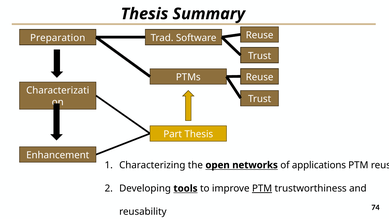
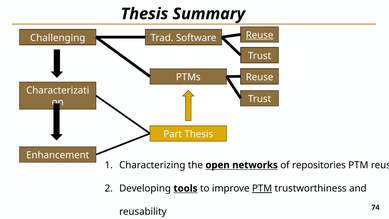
Preparation: Preparation -> Challenging (58, 38)
Reuse underline: none -> present (260, 35)
applications: applications -> repositories (319, 165)
